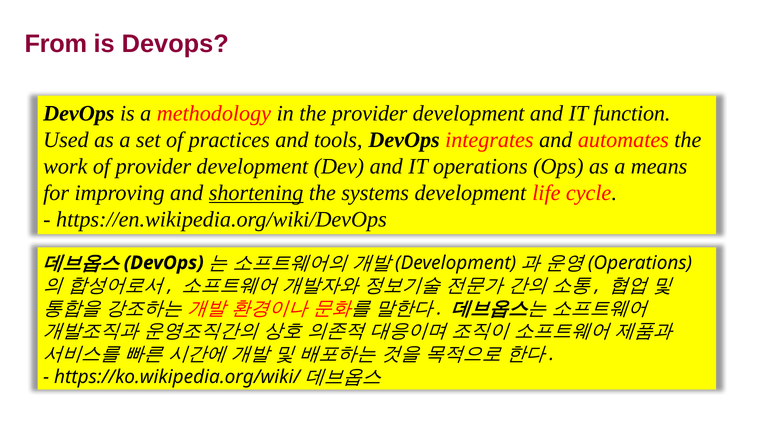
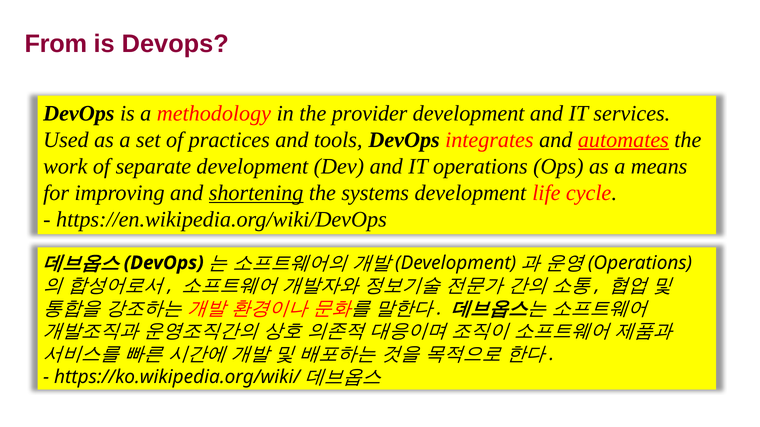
function: function -> services (632, 113)
automates underline: none -> present (623, 140)
of provider: provider -> separate (153, 167)
